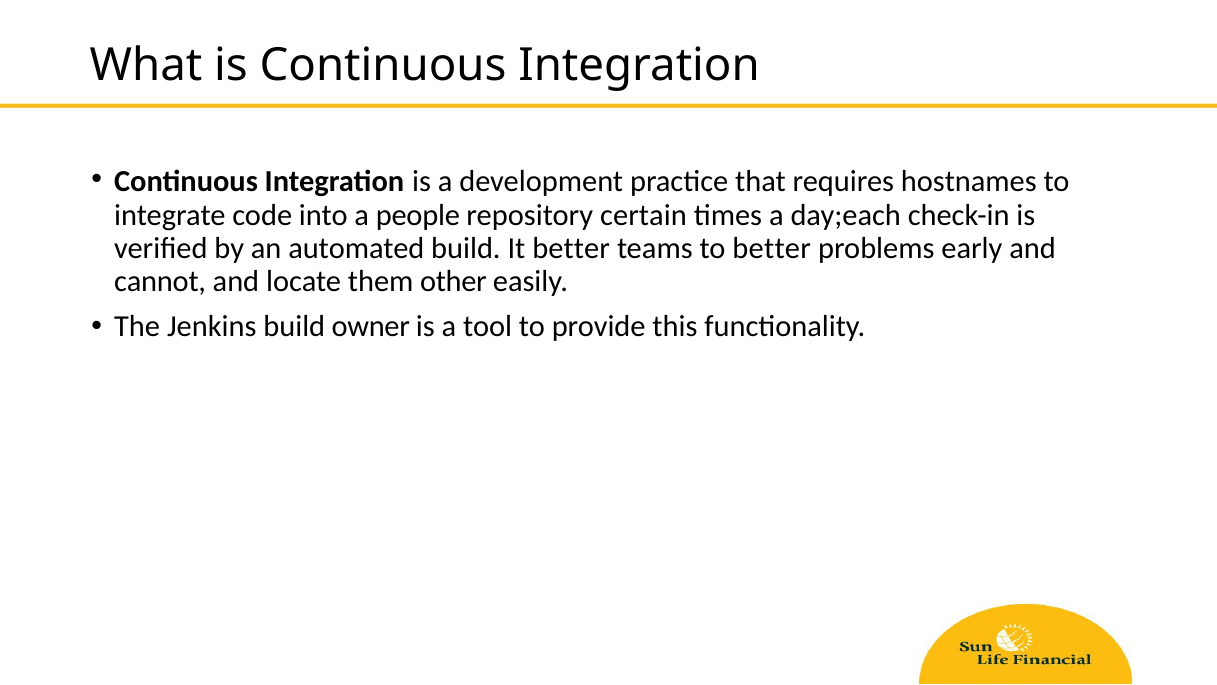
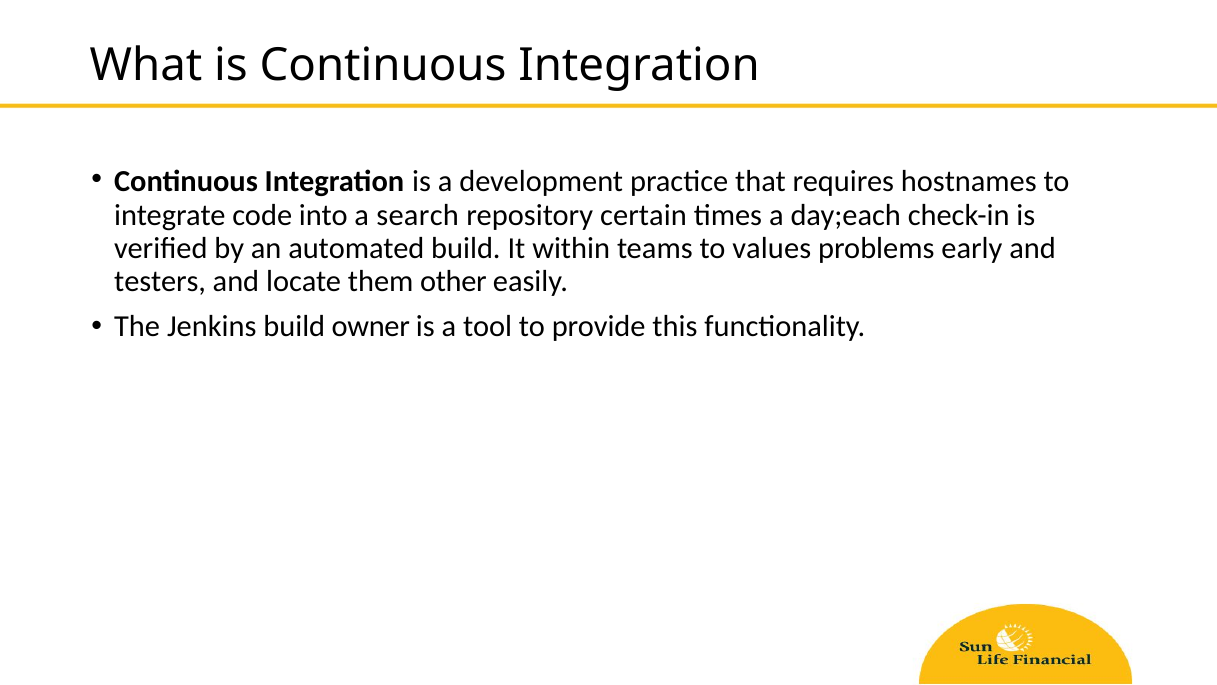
people: people -> search (418, 215)
It better: better -> within (571, 248)
to better: better -> values (772, 248)
cannot: cannot -> testers (160, 281)
